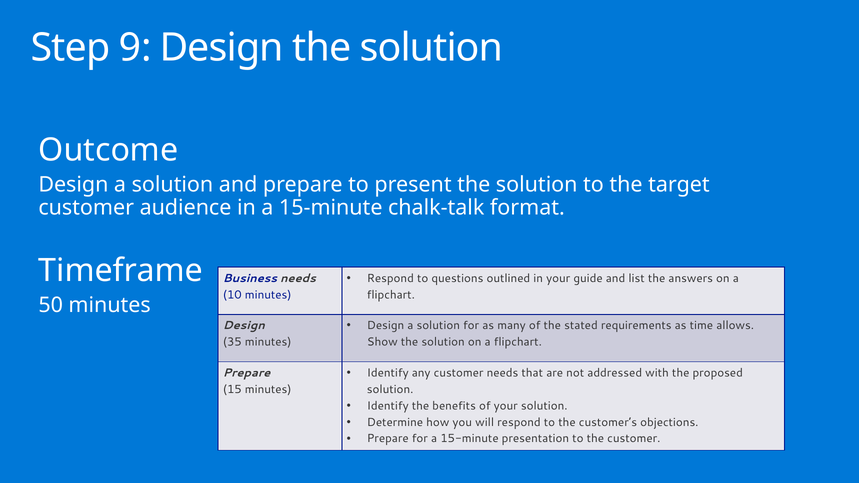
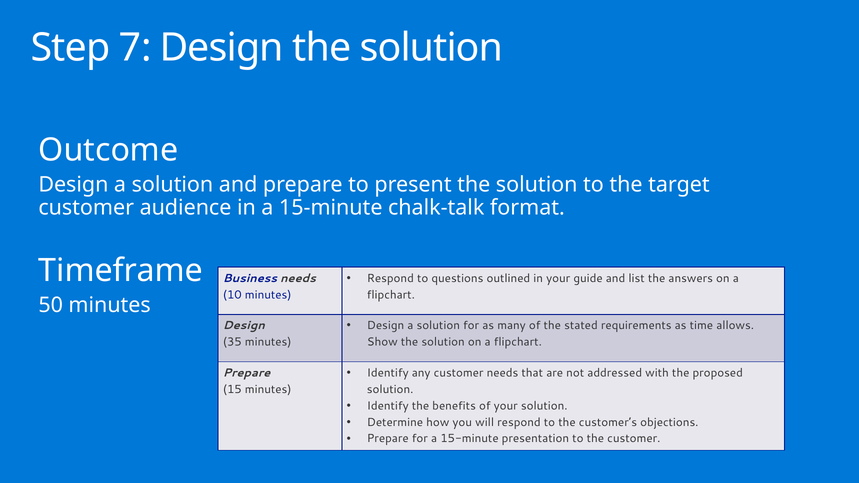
9: 9 -> 7 (135, 48)
